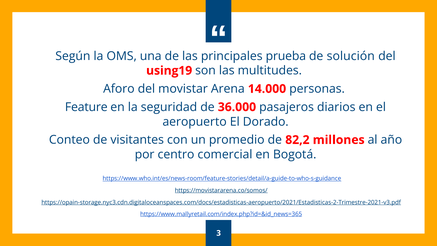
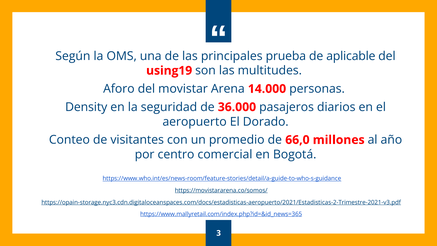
solución: solución -> aplicable (351, 56)
Feature: Feature -> Density (86, 107)
82,2: 82,2 -> 66,0 (297, 140)
